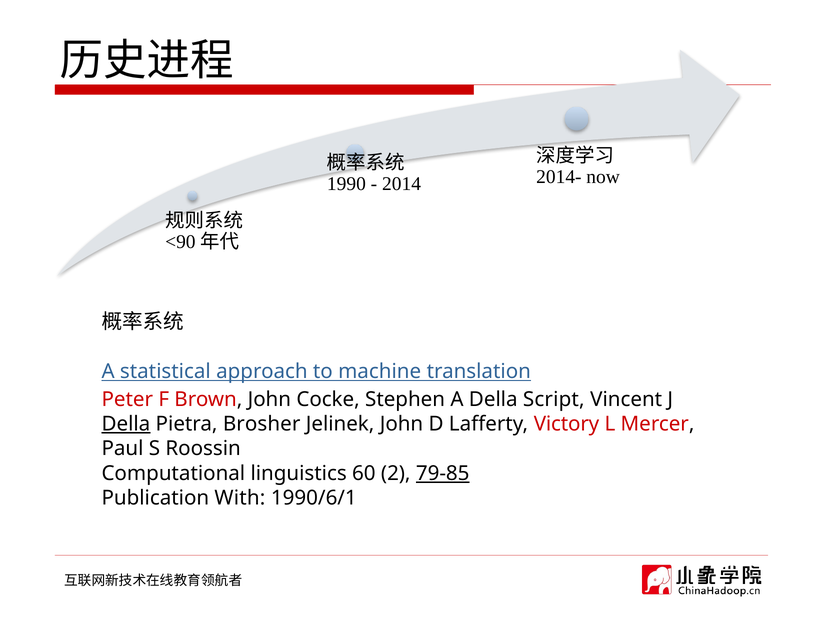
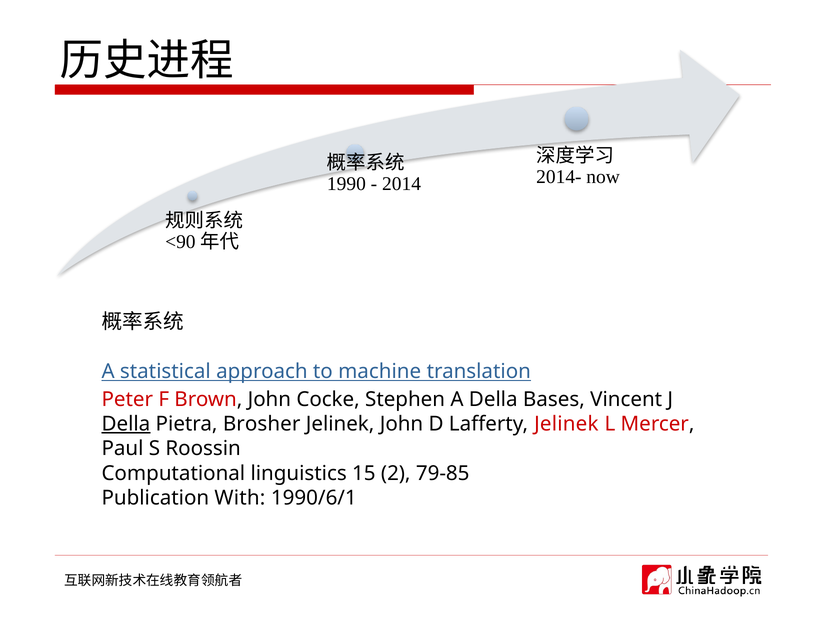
Script: Script -> Bases (554, 399)
Lafferty Victory: Victory -> Jelinek (566, 424)
60: 60 -> 15 (364, 473)
79-85 underline: present -> none (443, 473)
